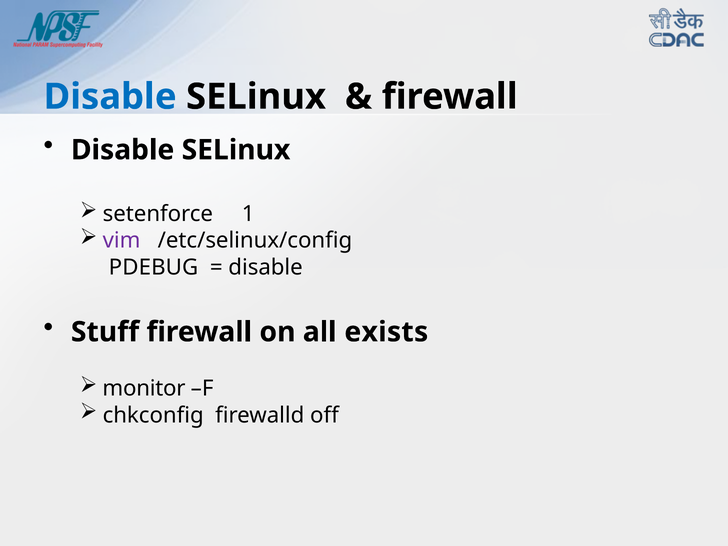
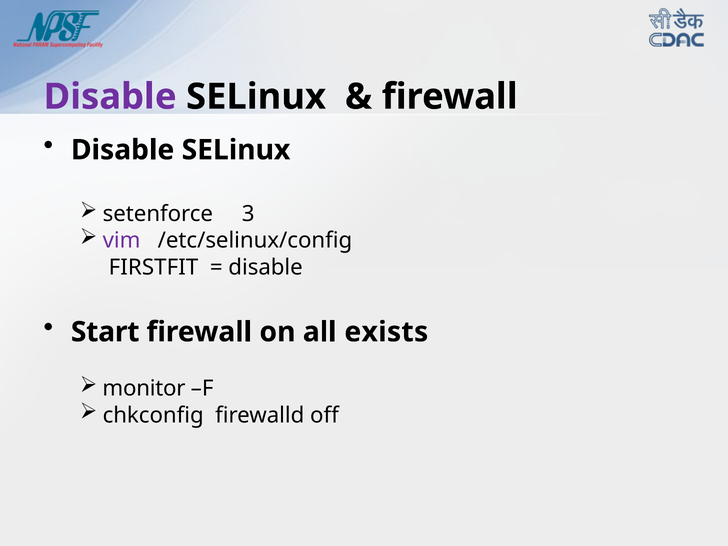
Disable colour: blue -> purple (110, 97)
1: 1 -> 3 (248, 214)
PDEBUG: PDEBUG -> FIRSTFIT (154, 267)
Stuff: Stuff -> Start (105, 332)
